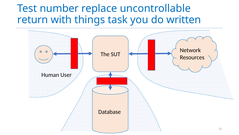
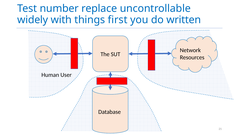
return: return -> widely (33, 20)
task: task -> first (118, 20)
